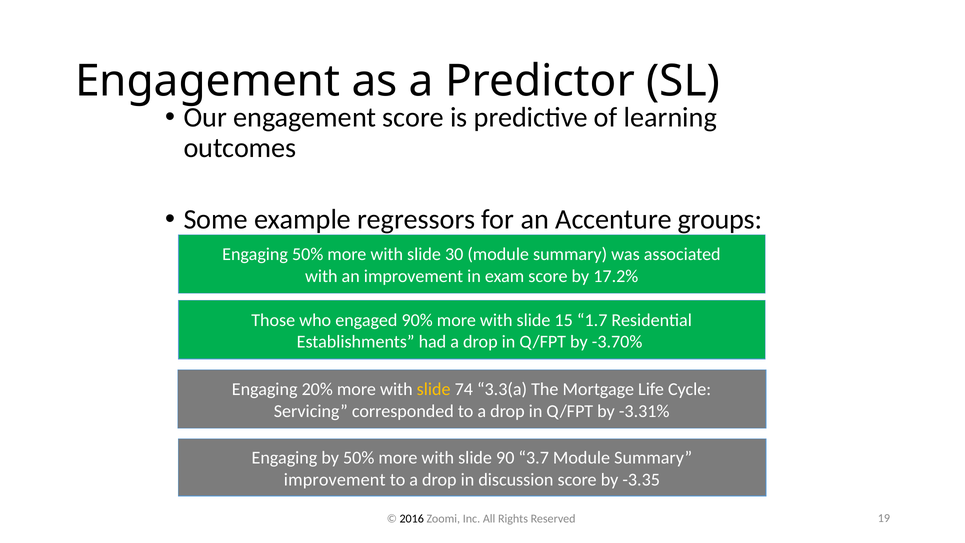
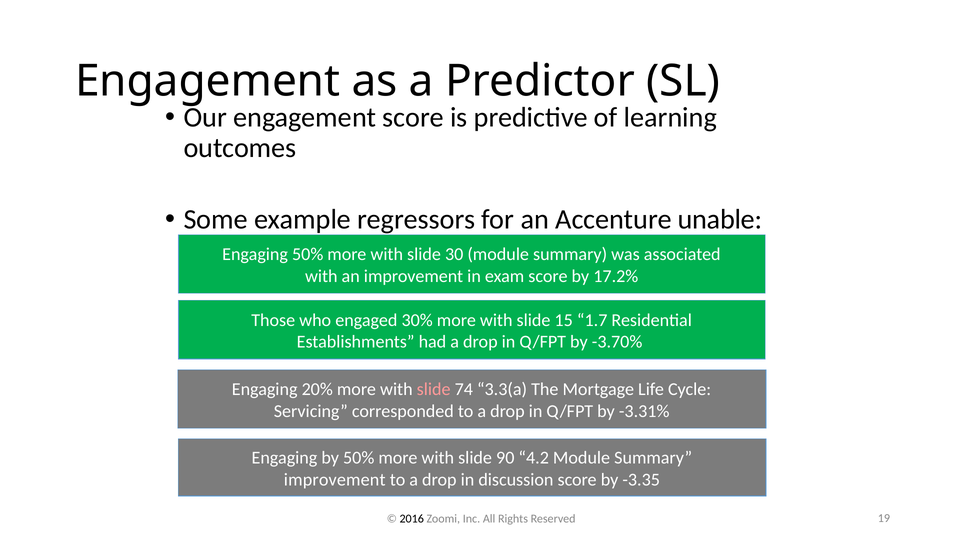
groups: groups -> unable (720, 219)
90%: 90% -> 30% (417, 320)
slide colour: yellow -> pink (434, 389)
3.7: 3.7 -> 4.2 (534, 458)
